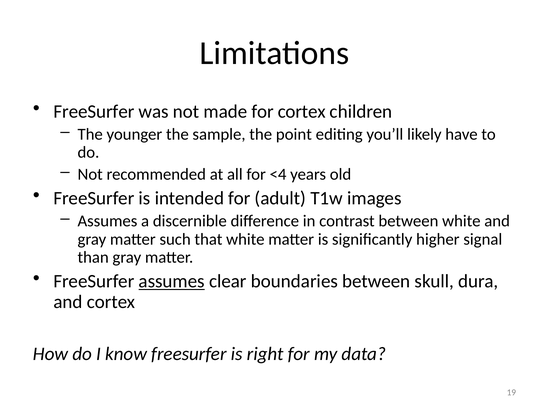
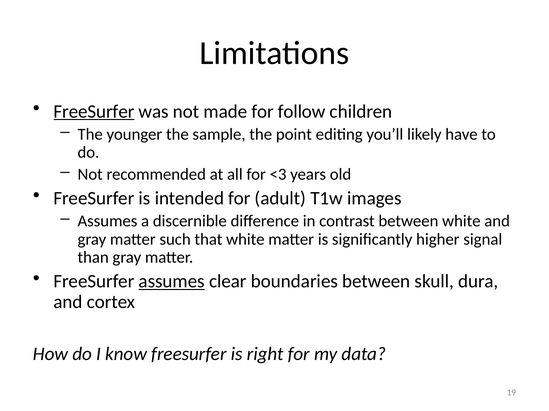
FreeSurfer underline: none -> present (94, 112)
for cortex: cortex -> follow (302, 112)
<4: <4 -> <3 (278, 175)
